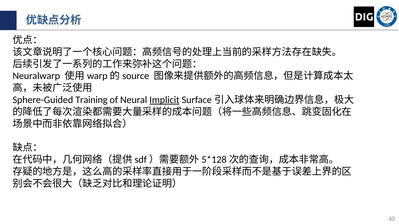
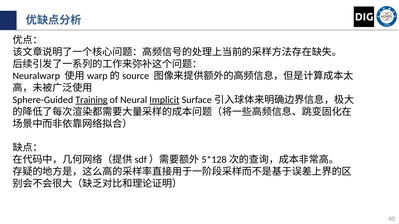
Training underline: none -> present (91, 100)
